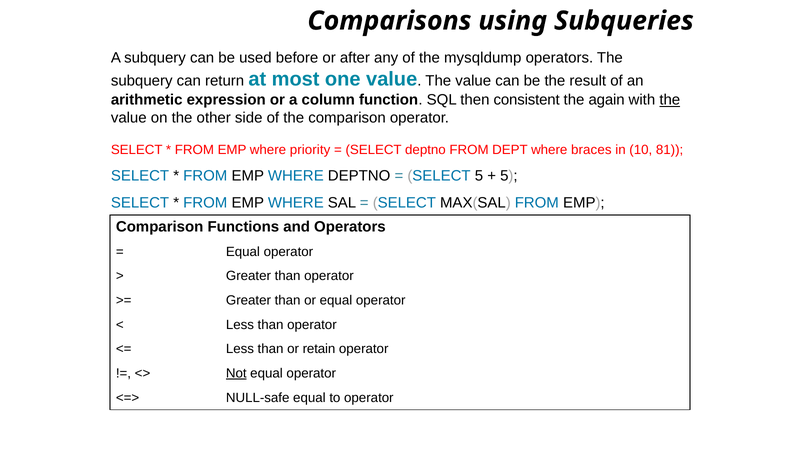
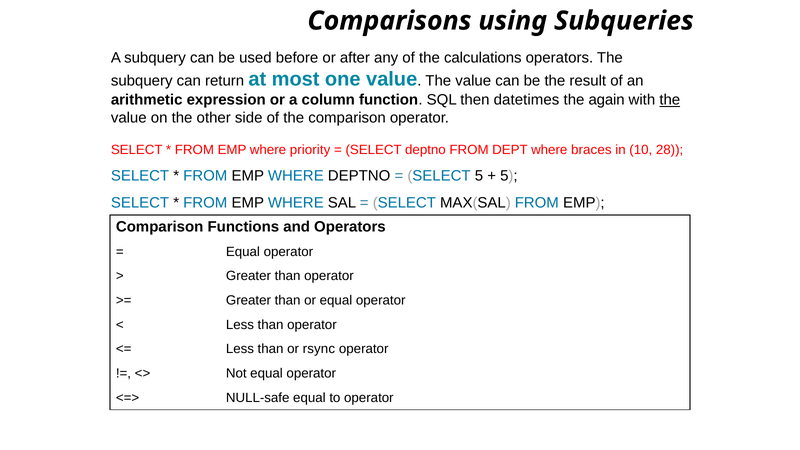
mysqldump: mysqldump -> calculations (483, 58)
consistent: consistent -> datetimes (527, 100)
81: 81 -> 28 (670, 150)
retain: retain -> rsync (319, 349)
Not underline: present -> none (236, 373)
